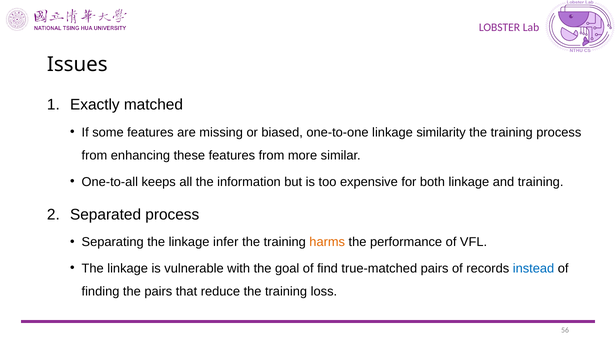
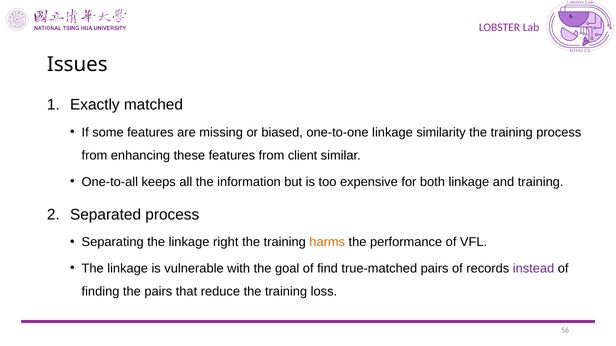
more: more -> client (303, 156)
infer: infer -> right (226, 243)
instead colour: blue -> purple (533, 269)
